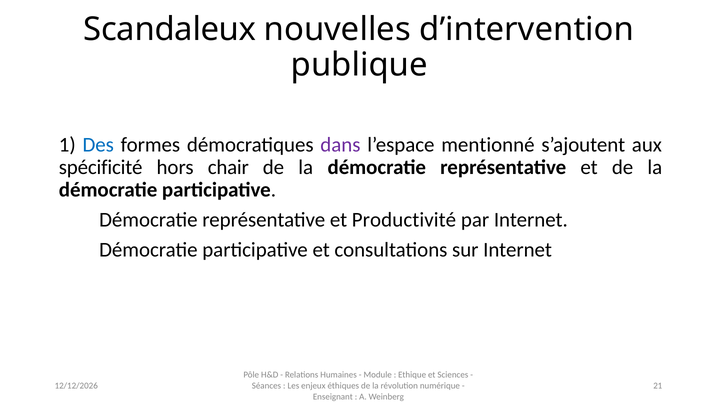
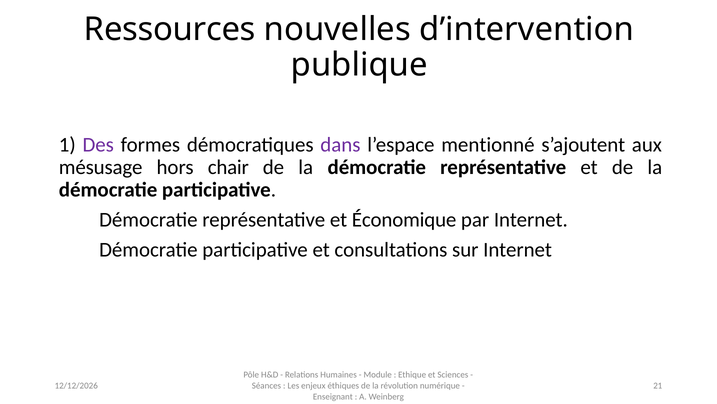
Scandaleux: Scandaleux -> Ressources (170, 29)
Des colour: blue -> purple (98, 144)
spécificité: spécificité -> mésusage (101, 167)
Productivité: Productivité -> Économique (404, 219)
